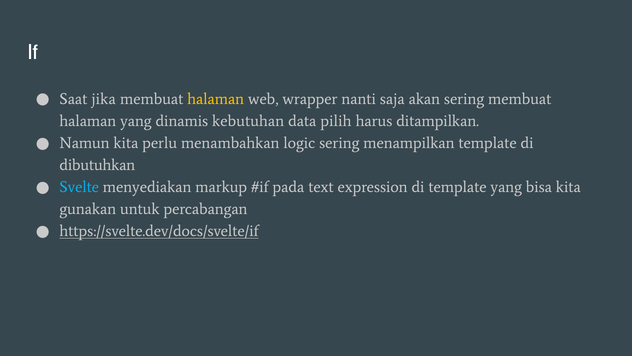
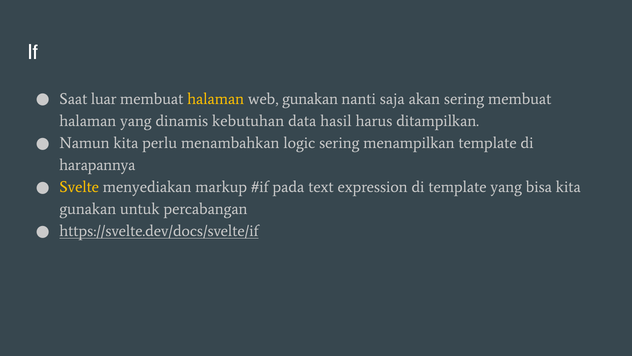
jika: jika -> luar (104, 99)
web wrapper: wrapper -> gunakan (310, 99)
pilih: pilih -> hasil (336, 121)
dibutuhkan: dibutuhkan -> harapannya (97, 165)
Svelte colour: light blue -> yellow (79, 187)
